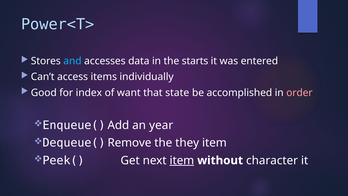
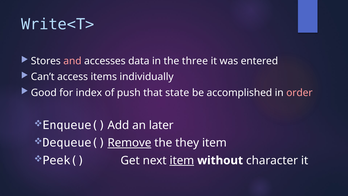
Power<T>: Power<T> -> Write<T> (58, 24)
and colour: light blue -> pink (72, 61)
starts: starts -> three (195, 61)
want: want -> push (129, 93)
year: year -> later (161, 125)
Remove underline: none -> present (129, 143)
